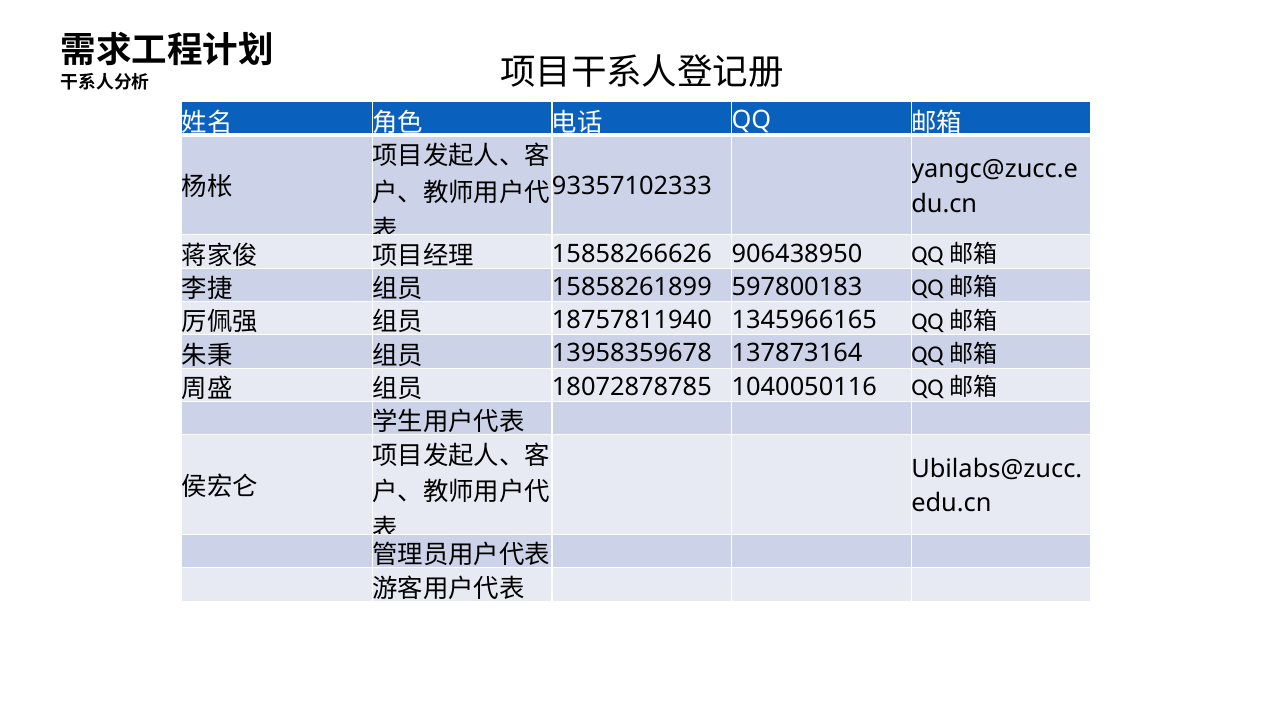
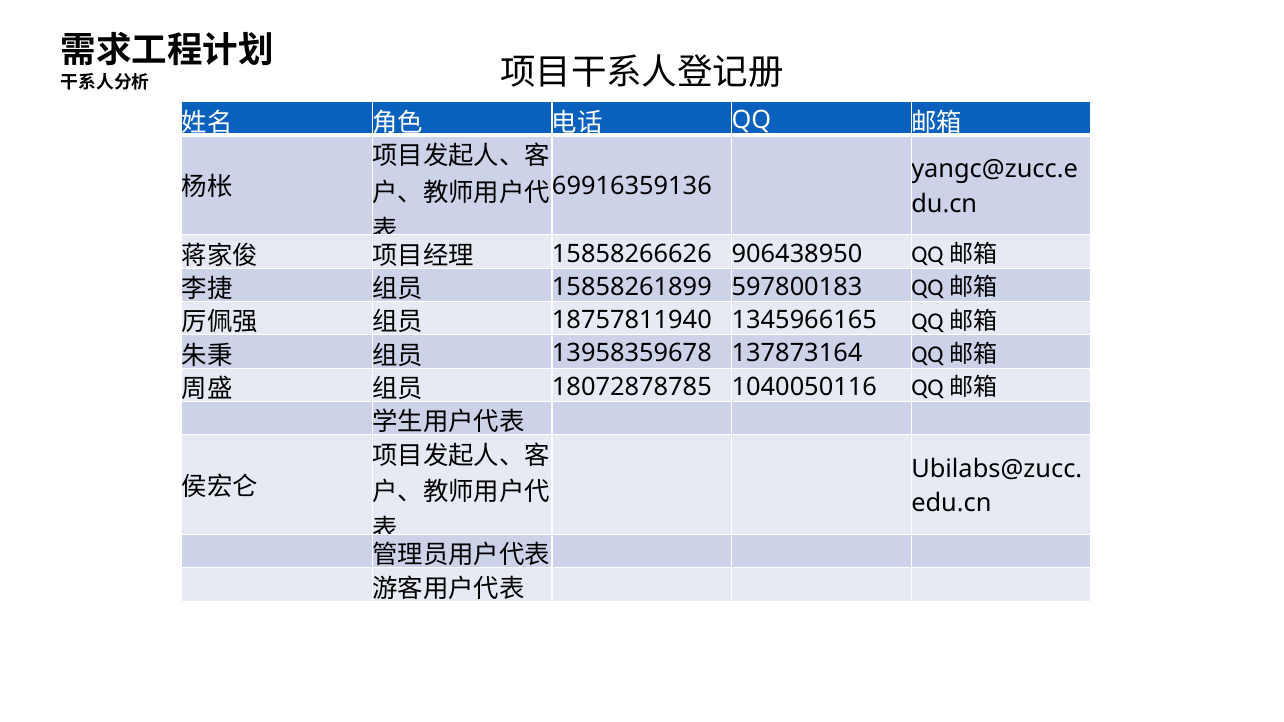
93357102333: 93357102333 -> 69916359136 (632, 186)
